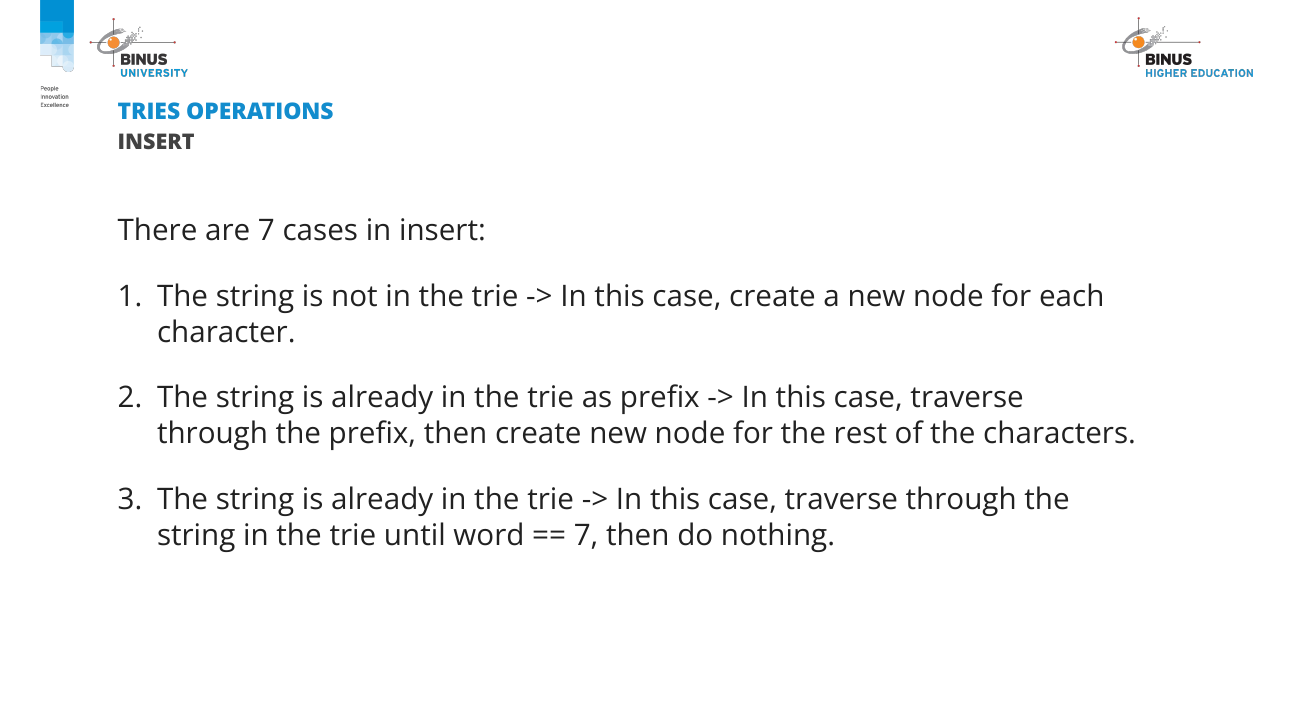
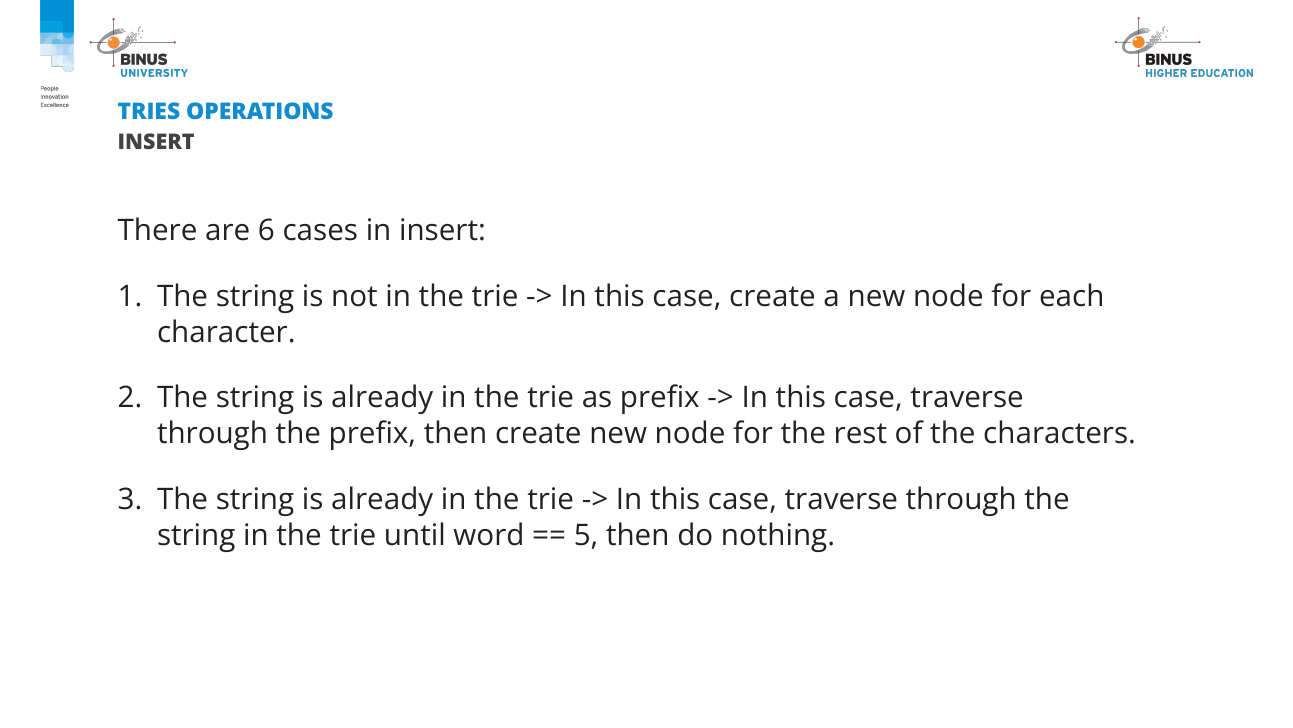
are 7: 7 -> 6 (266, 230)
7: 7 -> 5 (586, 535)
